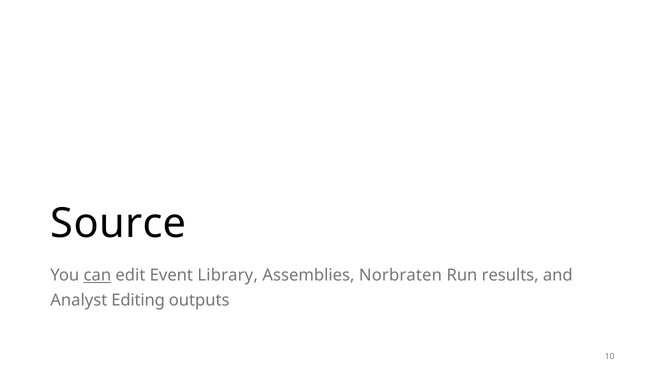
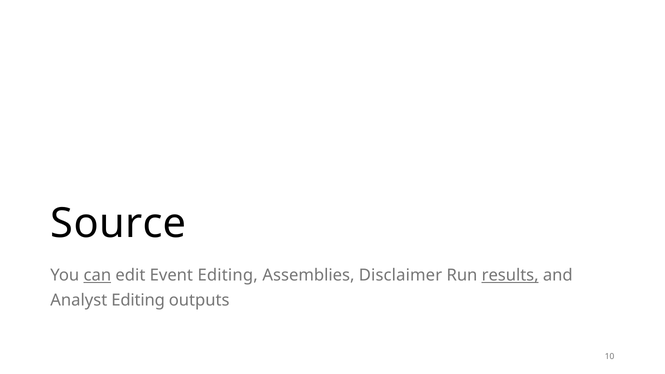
Event Library: Library -> Editing (228, 275)
Norbraten: Norbraten -> Disclaimer (400, 275)
results underline: none -> present (510, 275)
